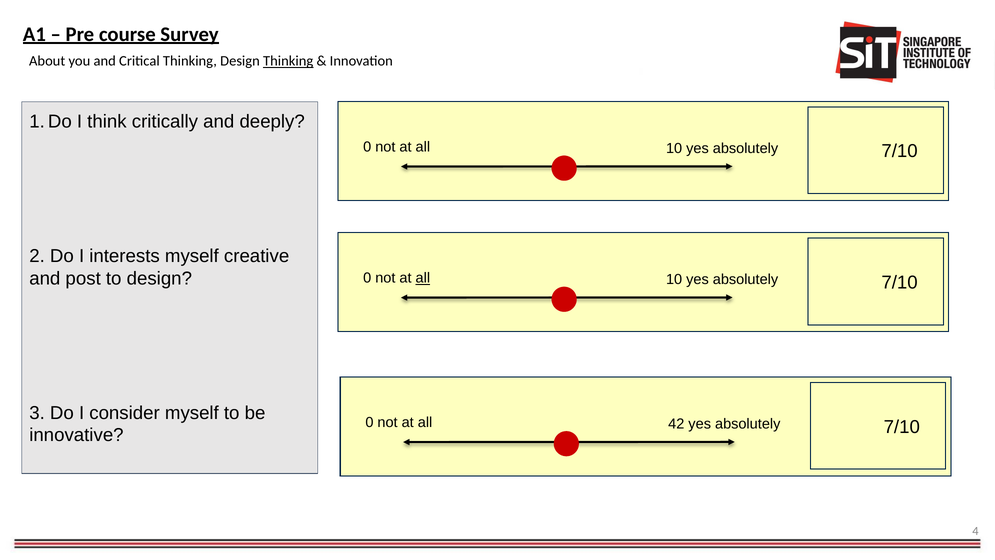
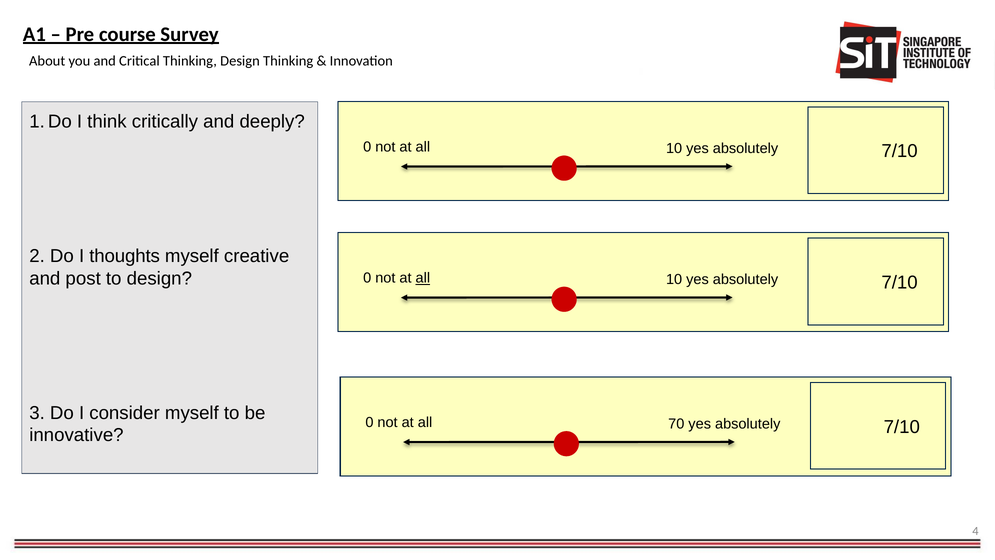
Thinking underline: present -> none (288, 61)
interests: interests -> thoughts (125, 256)
42: 42 -> 70 (676, 424)
